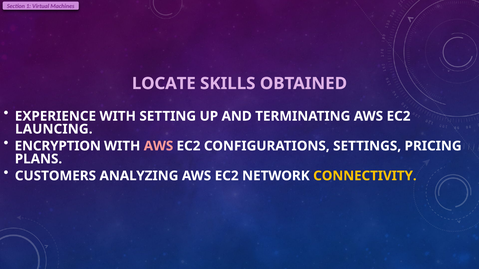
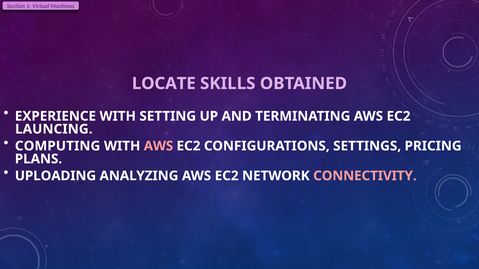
ENCRYPTION: ENCRYPTION -> COMPUTING (58, 146)
CUSTOMERS: CUSTOMERS -> UPLOADING (55, 176)
CONNECTIVITY colour: yellow -> pink (365, 176)
